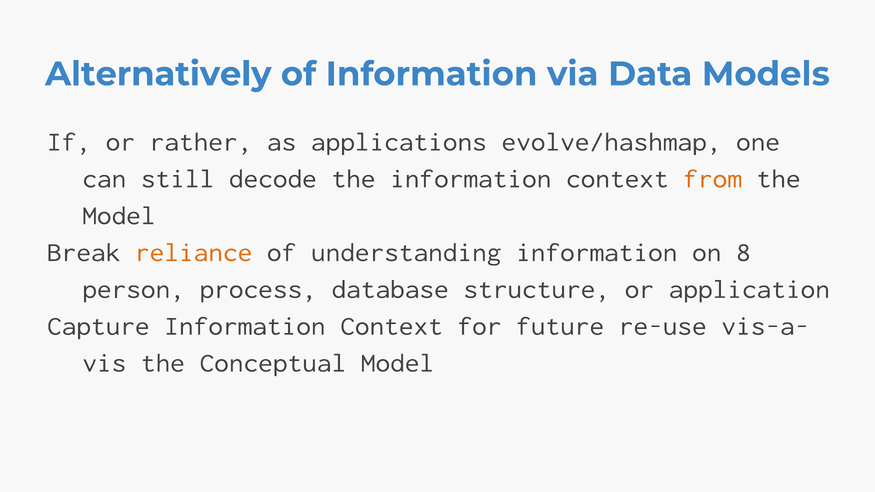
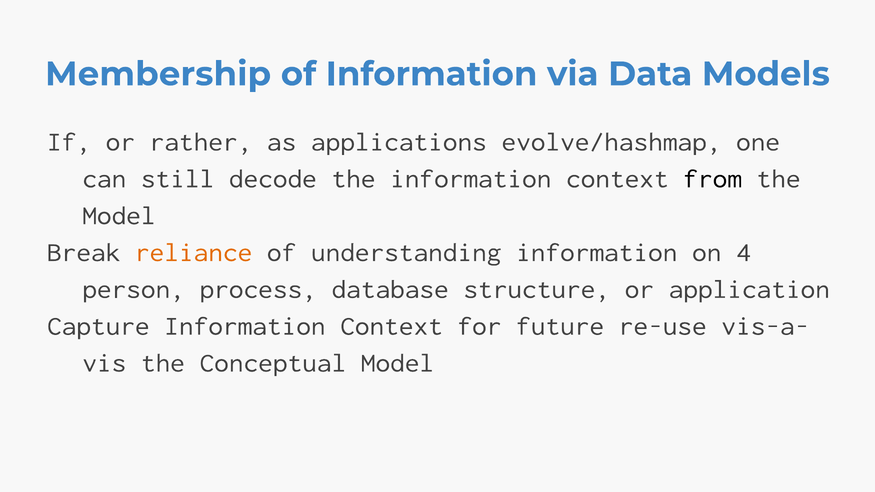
Alternatively: Alternatively -> Membership (158, 74)
from colour: orange -> black (713, 179)
8: 8 -> 4 (743, 252)
